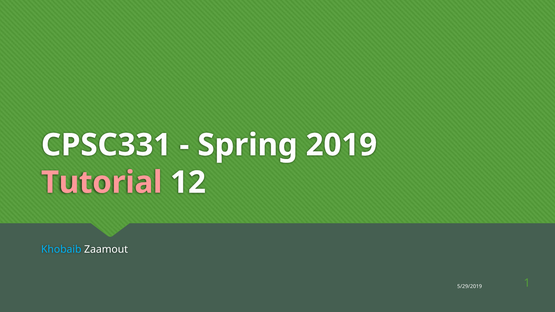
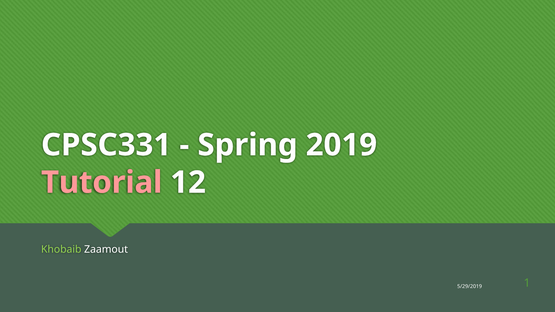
Khobaib colour: light blue -> light green (61, 249)
